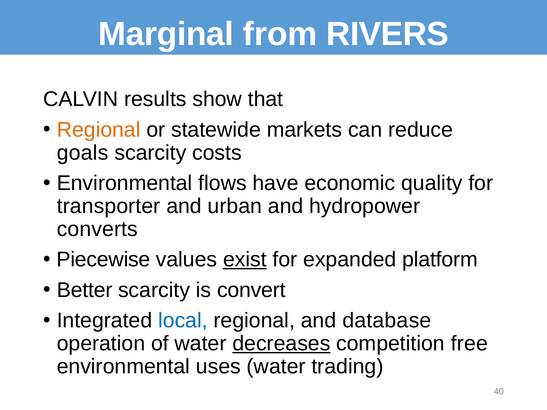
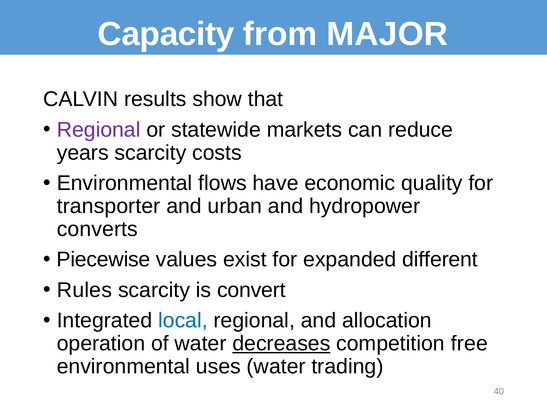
Marginal: Marginal -> Capacity (166, 34)
RIVERS: RIVERS -> MAJOR (387, 34)
Regional colour: orange -> purple (99, 130)
goals: goals -> years (83, 153)
exist underline: present -> none (245, 260)
platform: platform -> different (440, 260)
Better: Better -> Rules (84, 290)
database: database -> allocation (387, 321)
